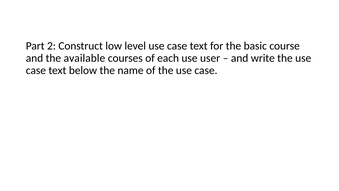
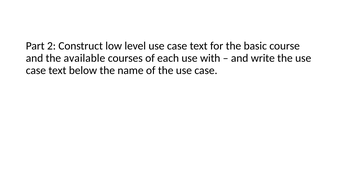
user: user -> with (210, 58)
